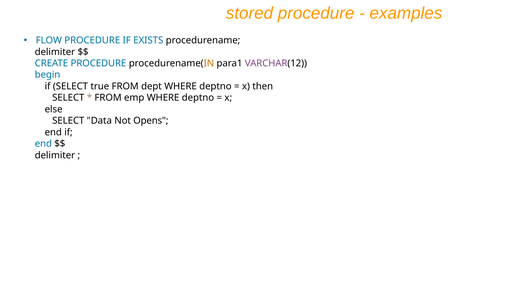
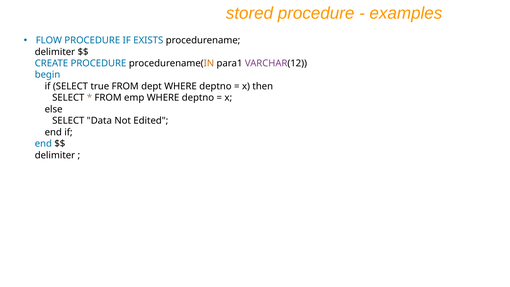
Opens: Opens -> Edited (151, 121)
